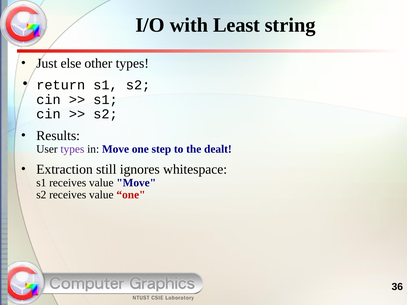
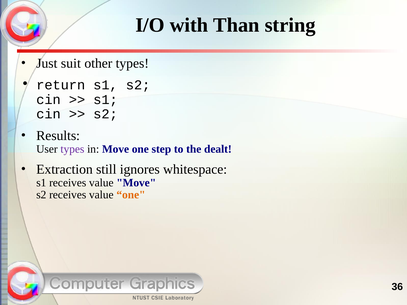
Least: Least -> Than (236, 25)
else: else -> suit (71, 64)
one colour: red -> orange (131, 195)
